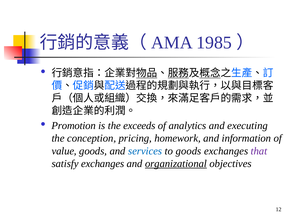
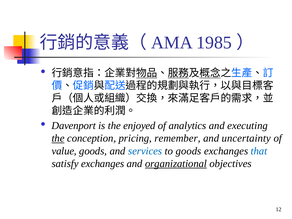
Promotion: Promotion -> Davenport (74, 126)
exceeds: exceeds -> enjoyed (139, 126)
the underline: none -> present (58, 138)
homework: homework -> remember (178, 138)
information: information -> uncertainty (246, 138)
that colour: purple -> blue (259, 151)
